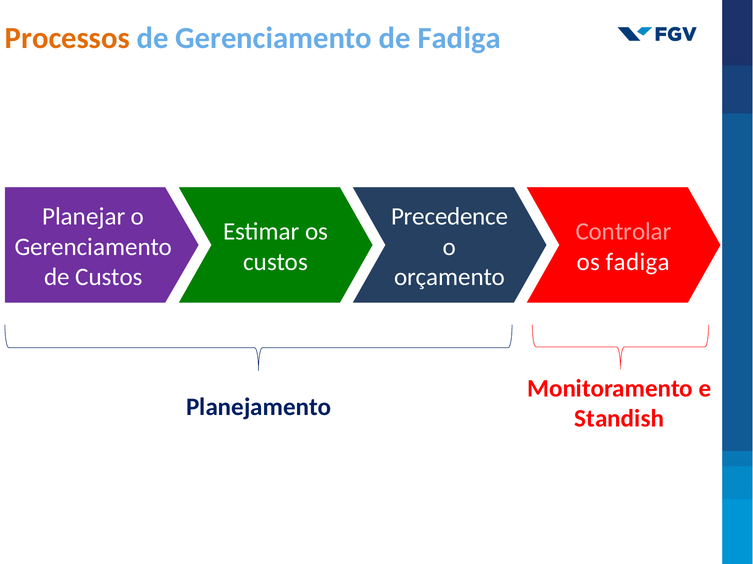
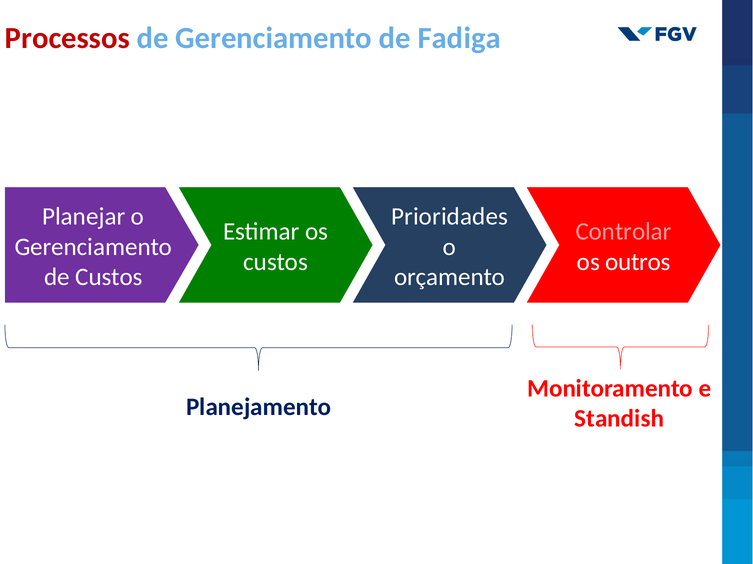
Processos colour: orange -> red (67, 38)
Precedence: Precedence -> Prioridades (450, 217)
os fadiga: fadiga -> outros (638, 262)
